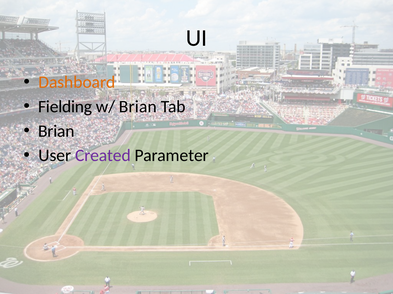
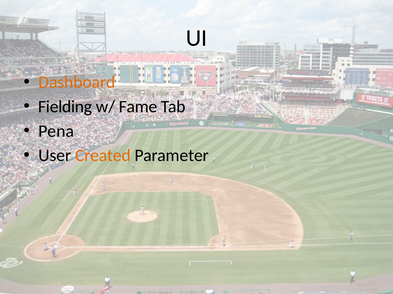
w/ Brian: Brian -> Fame (138, 107)
Brian: Brian -> Pena (56, 131)
Created colour: purple -> orange (103, 156)
